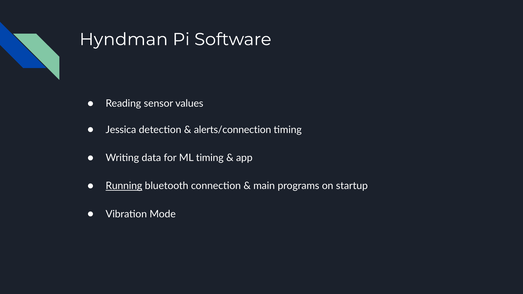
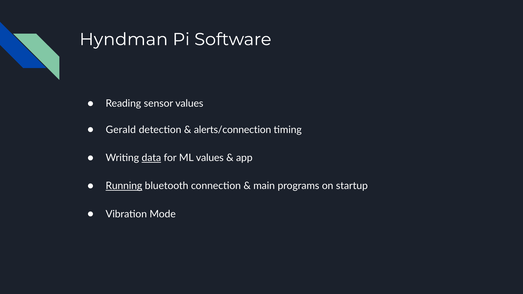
Jessica: Jessica -> Gerald (121, 130)
data underline: none -> present (151, 158)
ML timing: timing -> values (210, 158)
